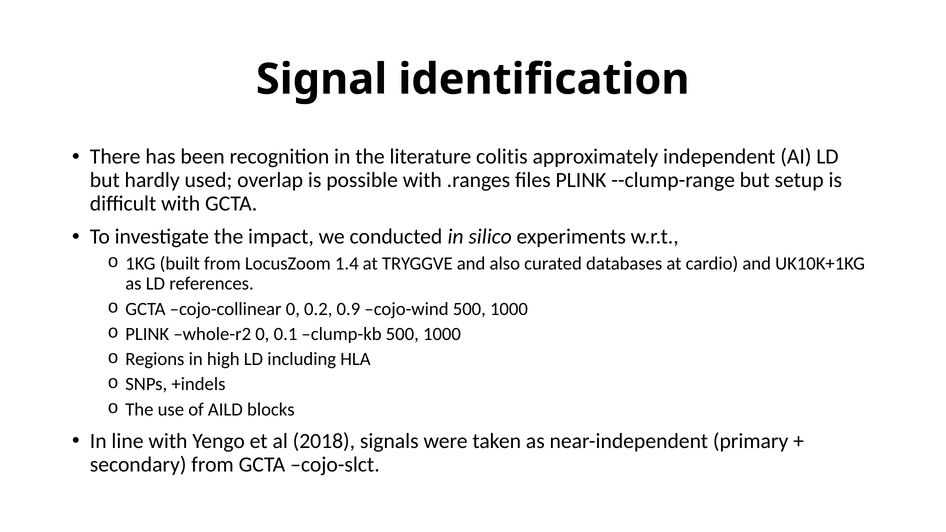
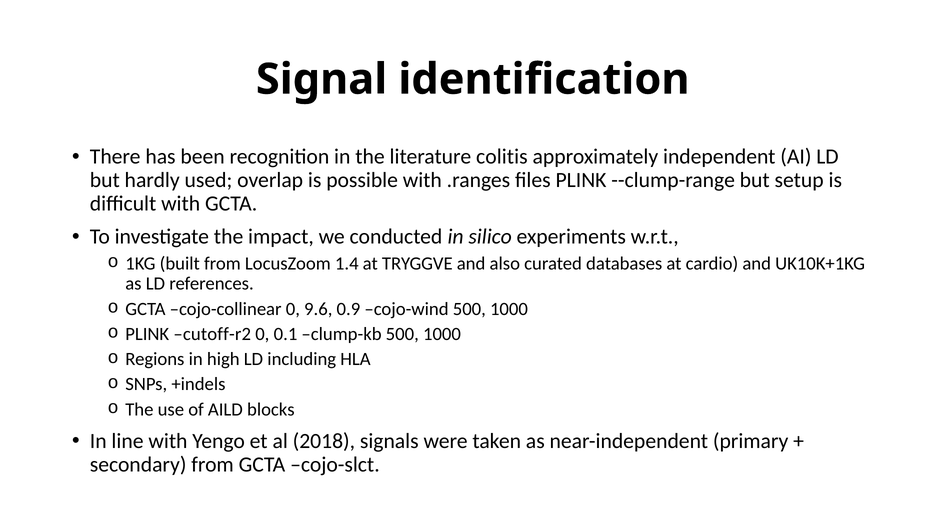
0.2: 0.2 -> 9.6 (318, 309)
whole-r2: whole-r2 -> cutoff-r2 (212, 334)
